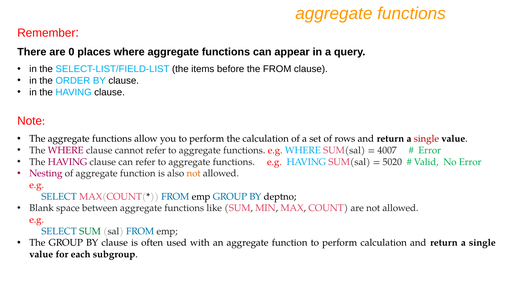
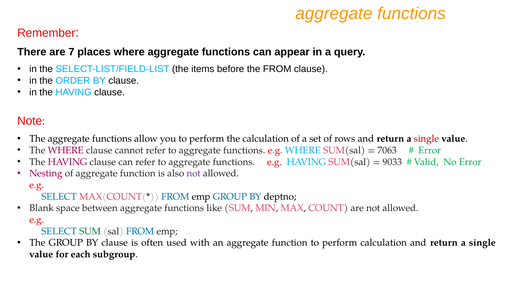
0: 0 -> 7 (71, 52)
4007: 4007 -> 7063 (387, 150)
5020: 5020 -> 9033 (392, 162)
not colour: orange -> purple (194, 173)
